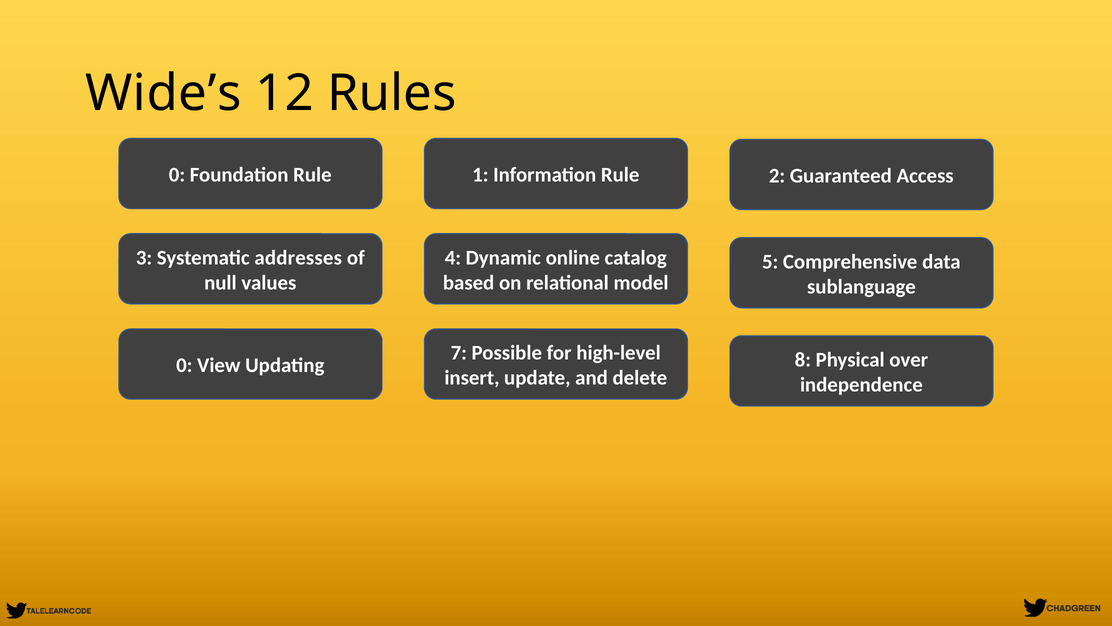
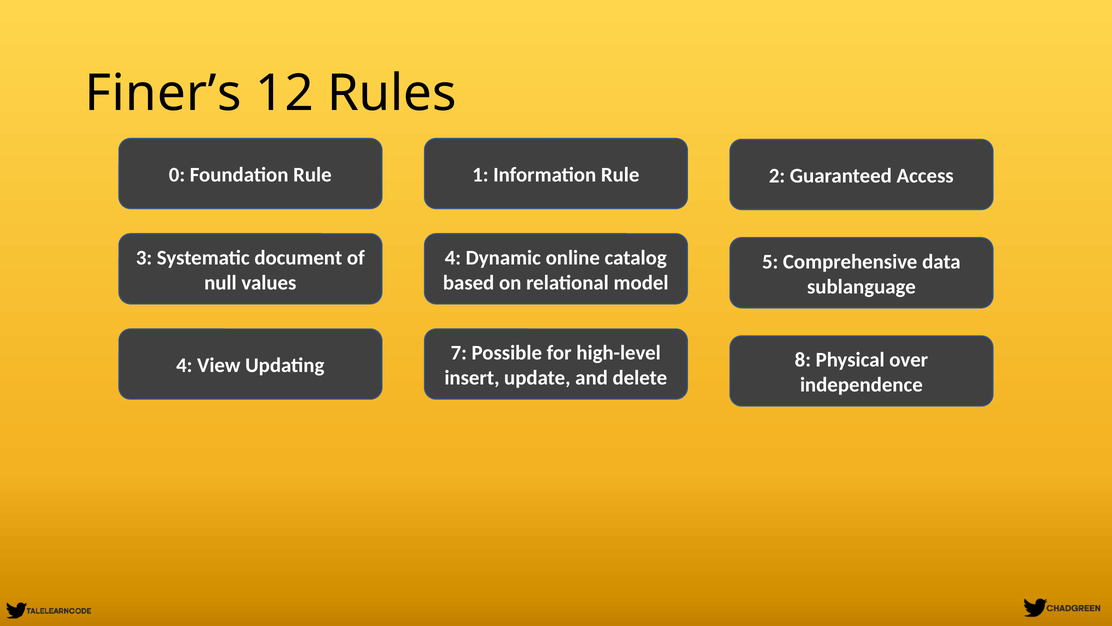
Wide’s: Wide’s -> Finer’s (163, 93)
addresses: addresses -> document (298, 258)
0: 0 -> 4 (184, 365)
